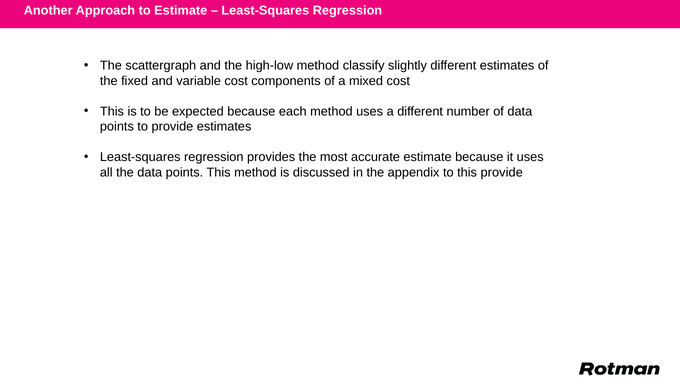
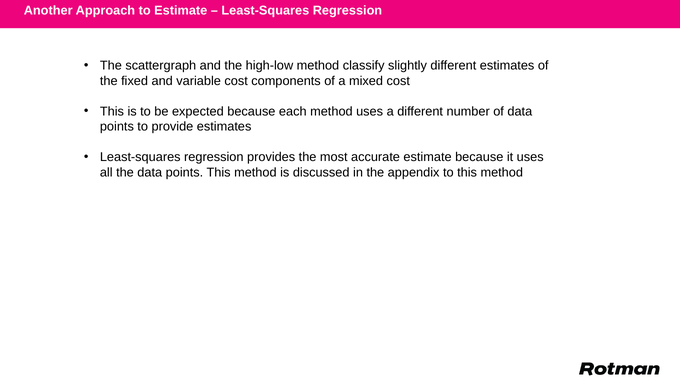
to this provide: provide -> method (502, 173)
